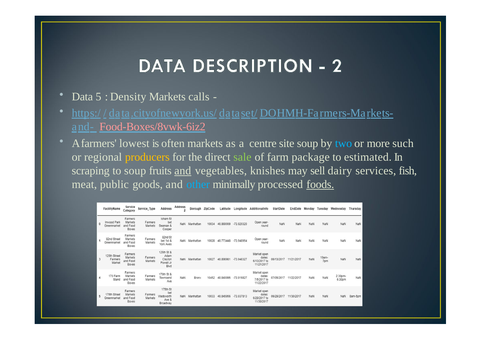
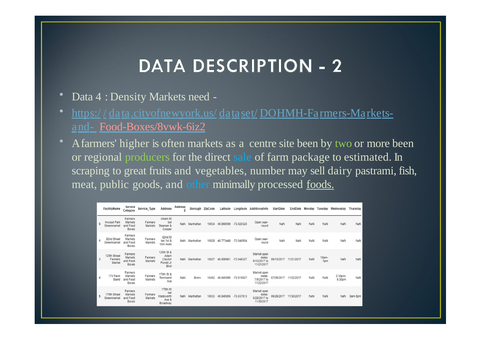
5: 5 -> 4 (98, 97)
calls: calls -> need (199, 97)
lowest: lowest -> higher (134, 143)
site soup: soup -> been (308, 143)
two colour: light blue -> light green (344, 143)
more such: such -> been (403, 143)
producers colour: yellow -> light green (147, 157)
sale colour: light green -> light blue (242, 157)
to soup: soup -> great (135, 171)
and underline: present -> none (183, 171)
knishes: knishes -> number (268, 171)
services: services -> pastrami (376, 171)
